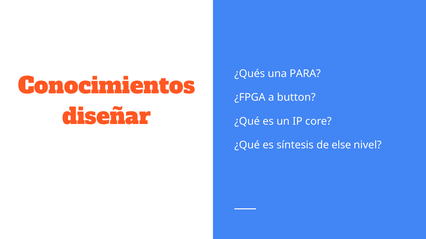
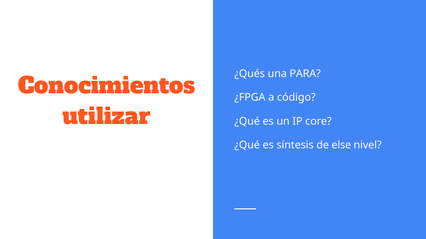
button: button -> código (296, 98)
diseñar: diseñar -> utilizar (107, 117)
